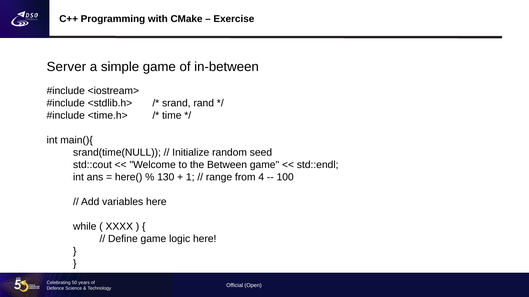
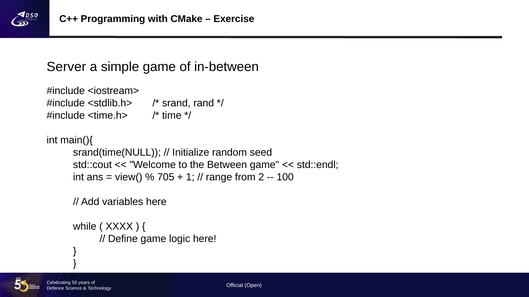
here(: here( -> view( (129, 178)
130: 130 -> 705 (166, 178)
4: 4 -> 2 (261, 178)
